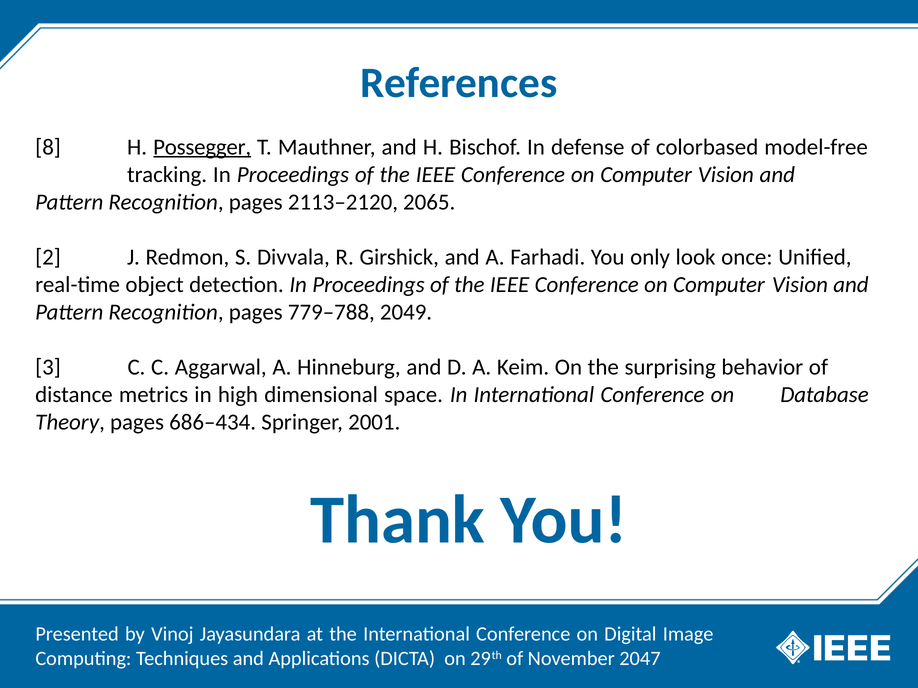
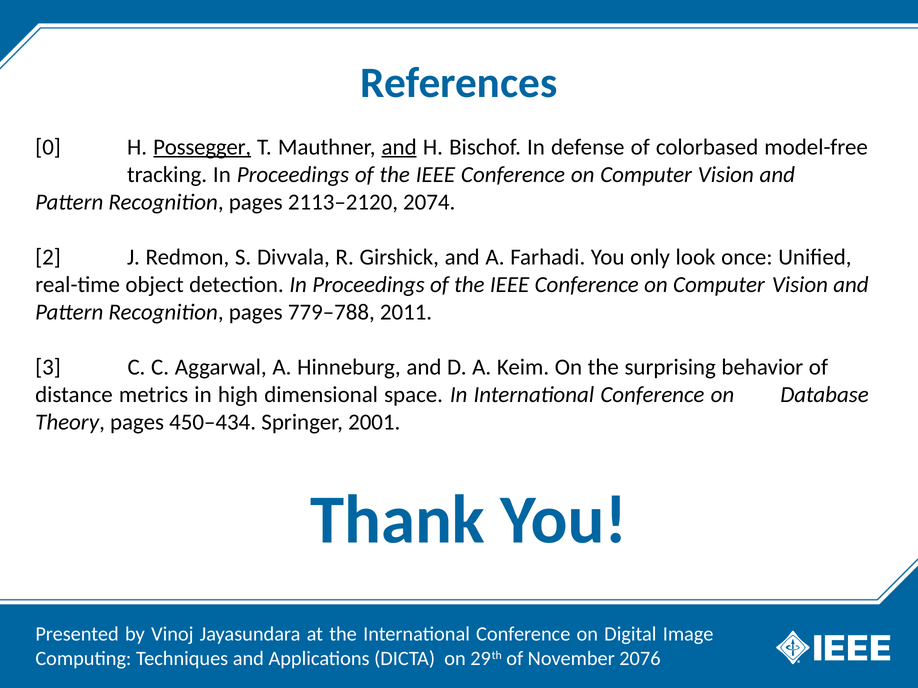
8: 8 -> 0 (48, 147)
and underline: none -> present (399, 147)
2065: 2065 -> 2074 (429, 202)
2049: 2049 -> 2011 (406, 312)
686–434: 686–434 -> 450–434 (213, 422)
2047: 2047 -> 2076 (640, 659)
